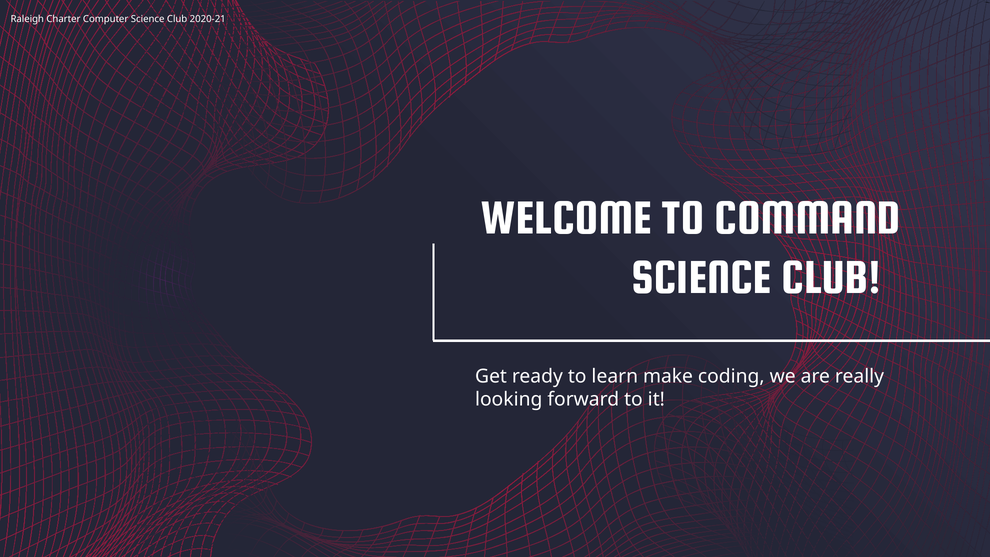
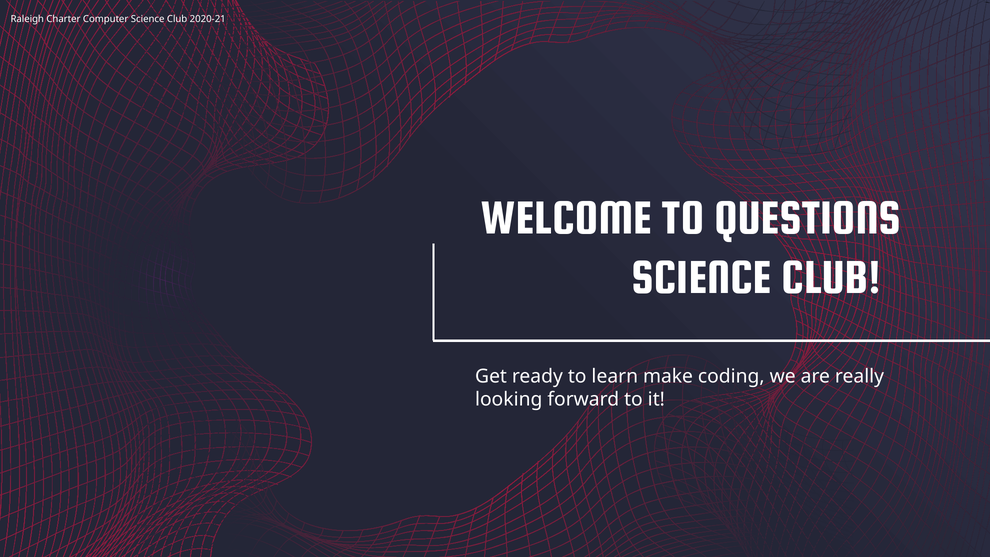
COMMAND: COMMAND -> QUESTIONS (808, 217)
